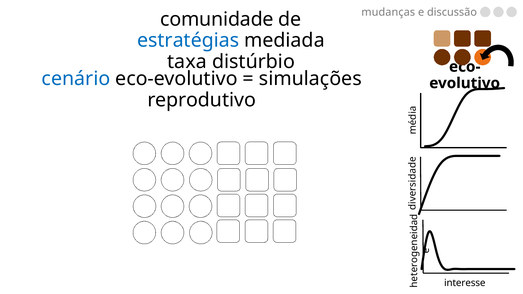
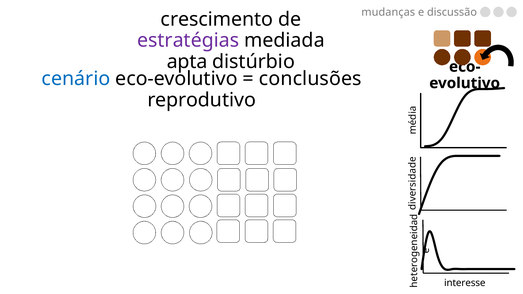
comunidade: comunidade -> crescimento (217, 19)
estratégias colour: blue -> purple (188, 40)
taxa: taxa -> apta (187, 62)
simulações: simulações -> conclusões (310, 79)
